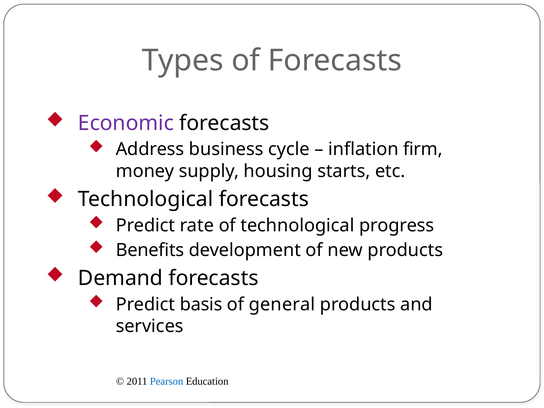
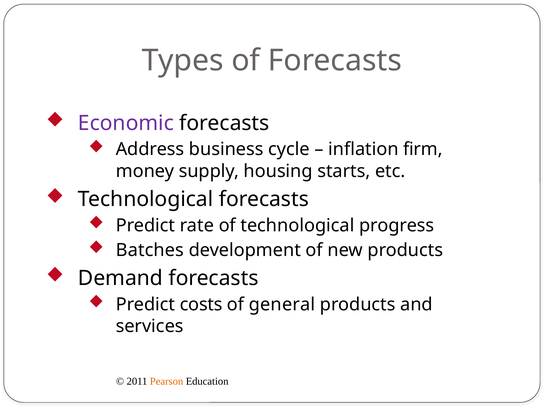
Benefits: Benefits -> Batches (150, 250)
basis: basis -> costs (201, 304)
Pearson colour: blue -> orange (167, 382)
